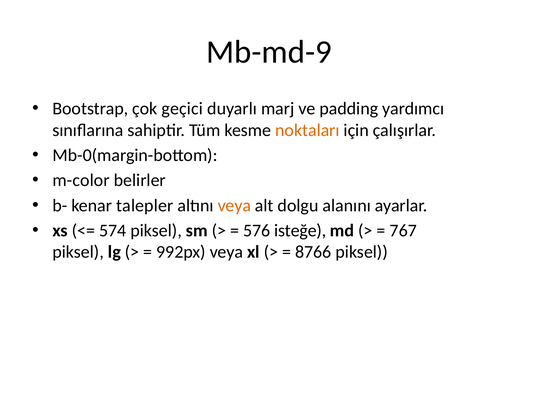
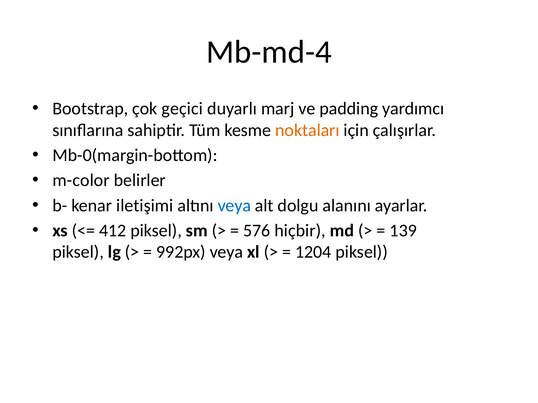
Mb-md-9: Mb-md-9 -> Mb-md-4 (269, 52)
talepler: talepler -> iletişimi (145, 206)
veya colour: orange -> blue (234, 206)
574: 574 -> 412 (113, 231)
isteğe: isteğe -> hiçbir (300, 231)
767: 767 -> 139 (403, 231)
8766: 8766 -> 1204 (313, 252)
